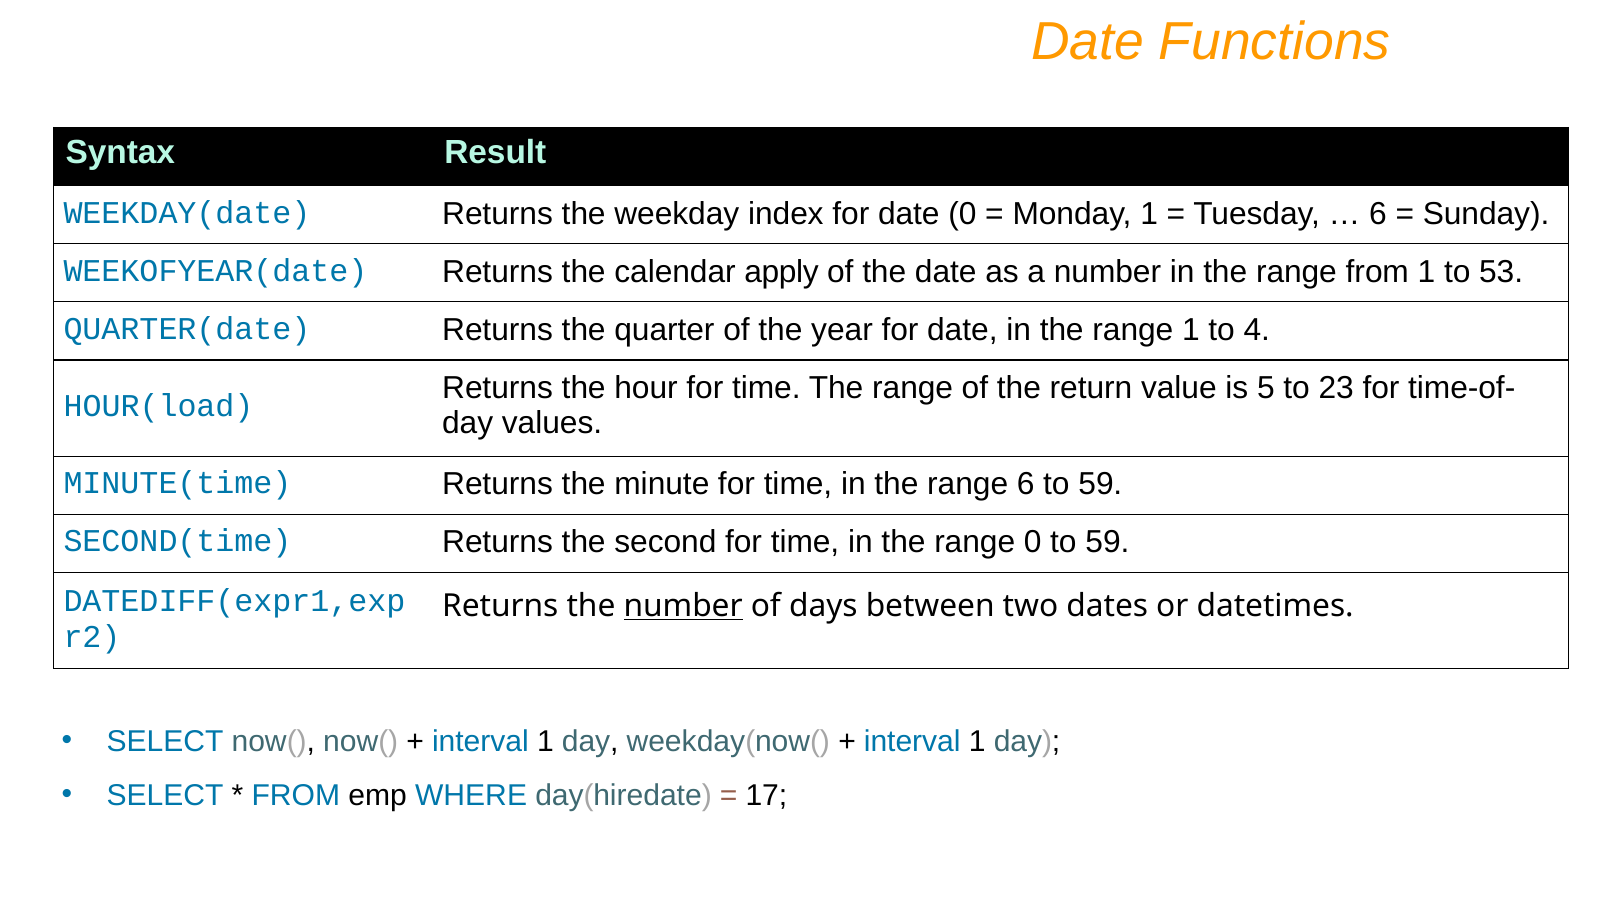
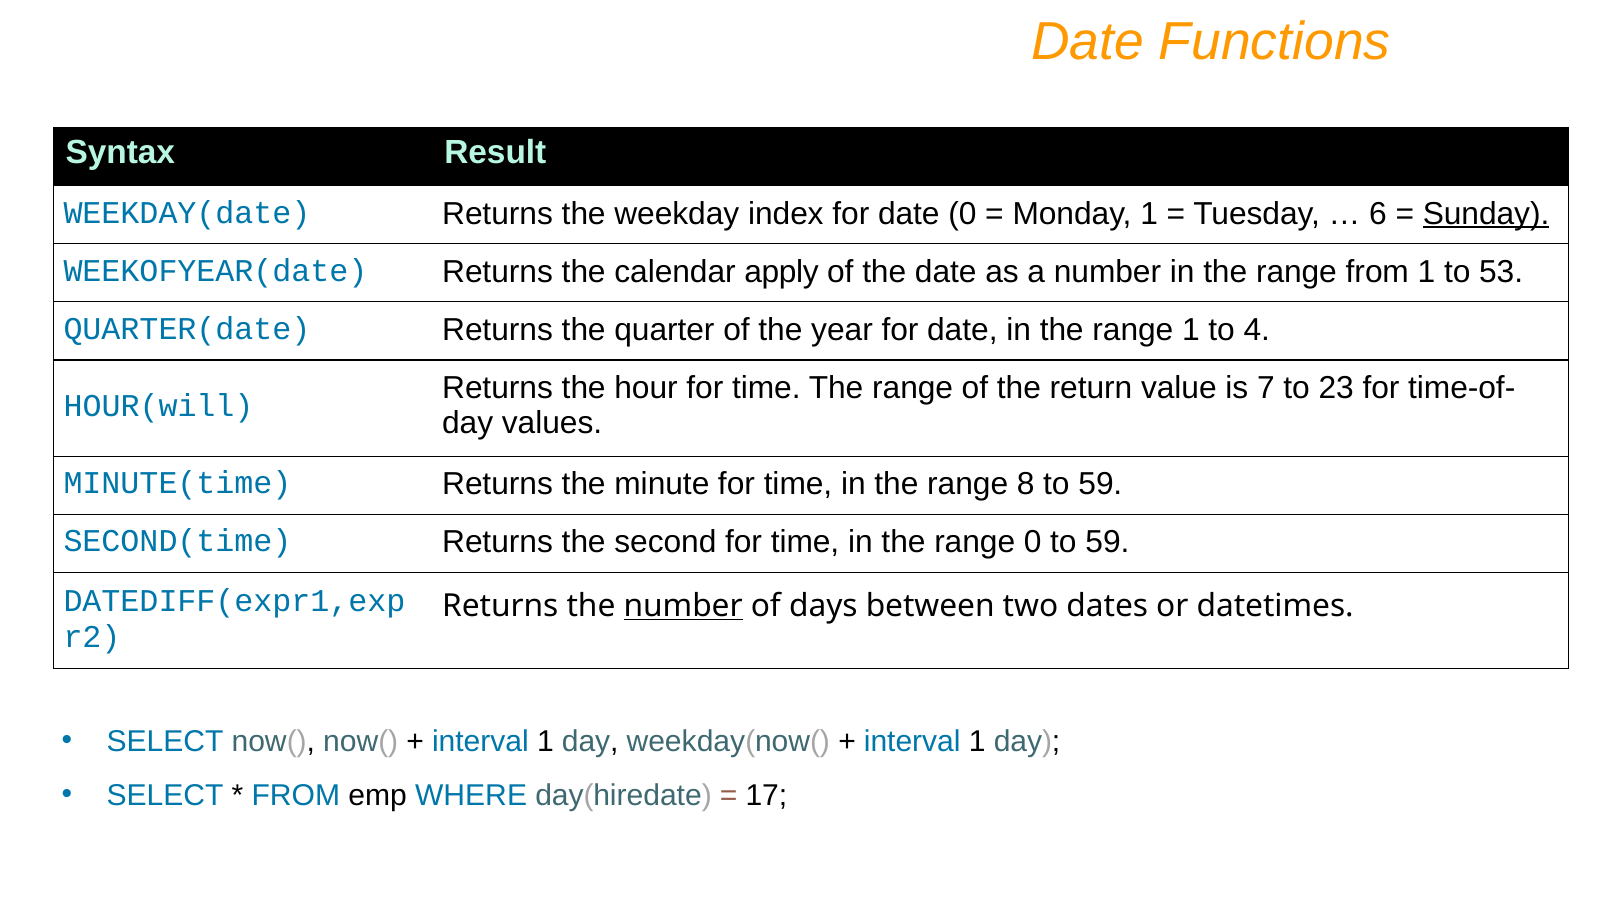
Sunday underline: none -> present (1486, 214)
5: 5 -> 7 (1266, 388)
HOUR(load: HOUR(load -> HOUR(will (159, 406)
range 6: 6 -> 8 (1026, 484)
